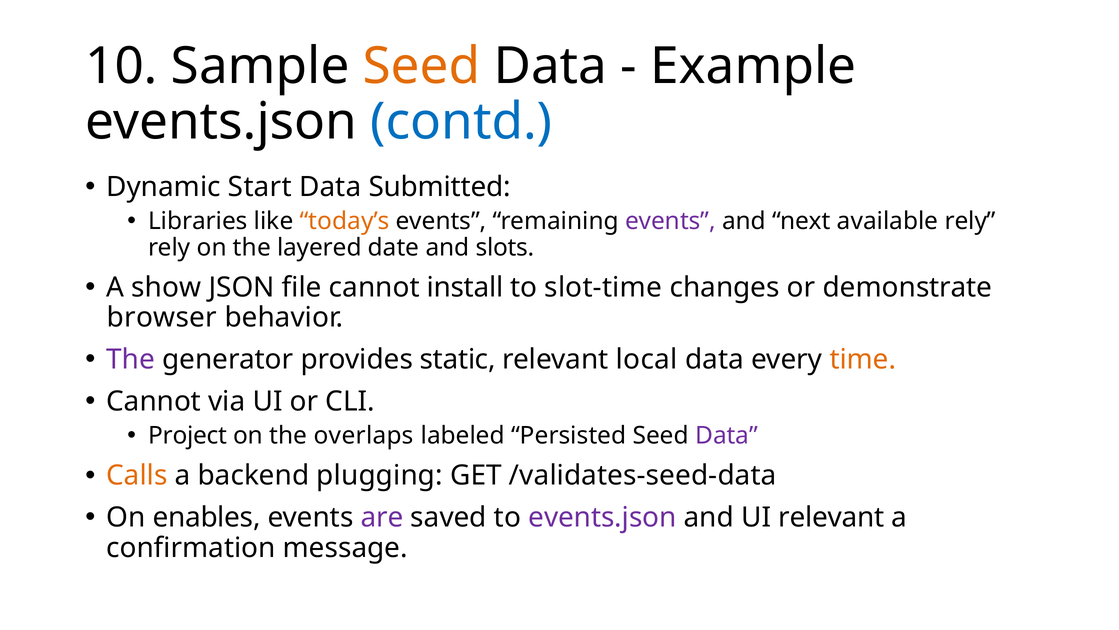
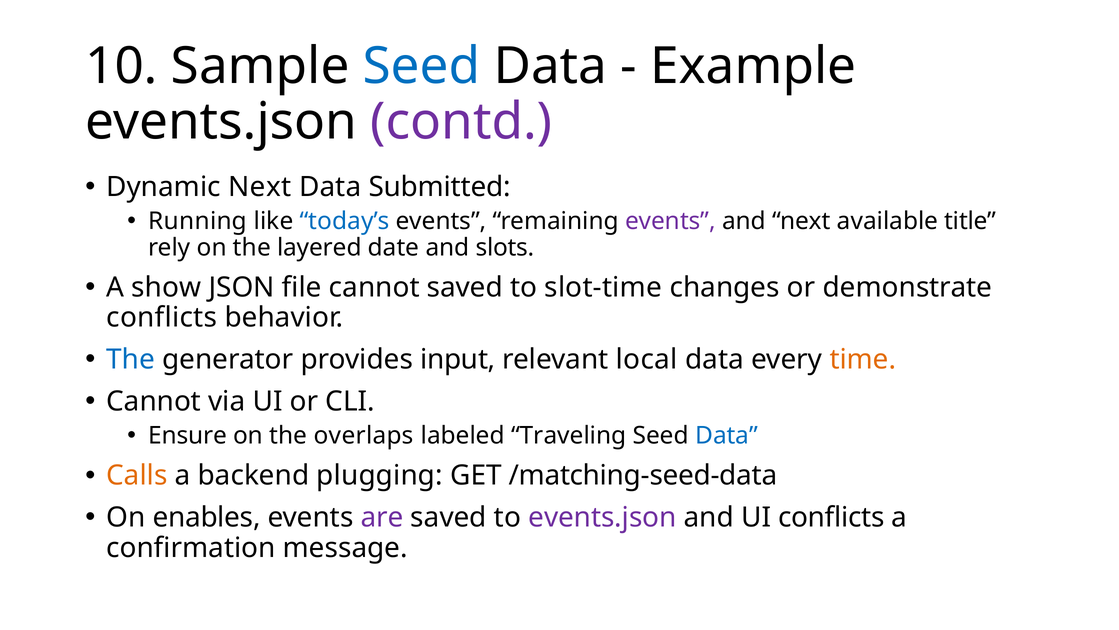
Seed colour: orange -> blue (422, 66)
contd colour: blue -> purple (461, 122)
Dynamic Start: Start -> Next (260, 187)
Libraries: Libraries -> Running (198, 221)
today’s colour: orange -> blue (345, 221)
available rely: rely -> title (970, 221)
cannot install: install -> saved (465, 287)
browser: browser -> conflicts (162, 317)
The colour: purple -> blue (131, 359)
static: static -> input (458, 359)
Project: Project -> Ensure (188, 435)
Persisted: Persisted -> Traveling (569, 435)
Data colour: purple -> blue (727, 435)
/validates-seed-data: /validates-seed-data -> /matching-seed-data (643, 475)
UI relevant: relevant -> conflicts (831, 517)
